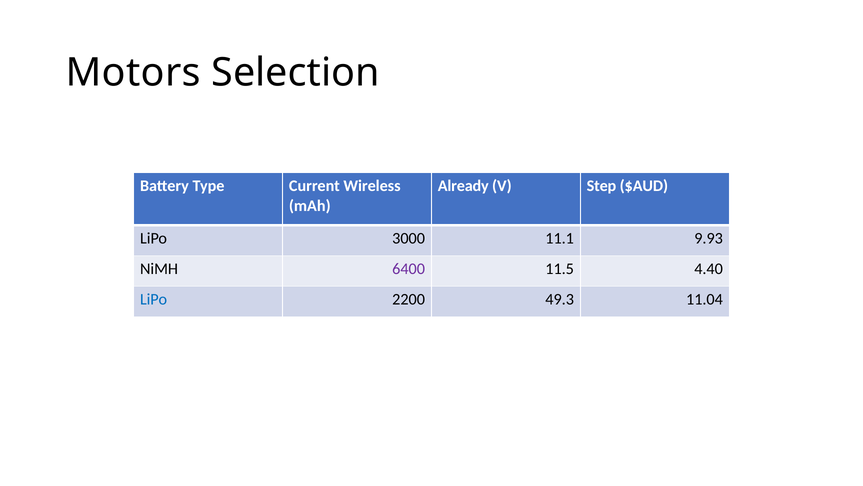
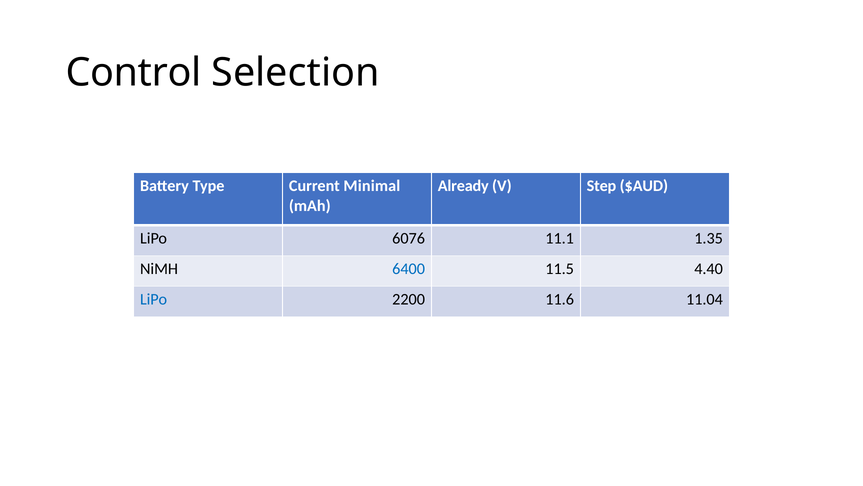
Motors: Motors -> Control (134, 72)
Wireless: Wireless -> Minimal (372, 186)
3000: 3000 -> 6076 (409, 238)
9.93: 9.93 -> 1.35 (709, 238)
6400 colour: purple -> blue (409, 269)
49.3: 49.3 -> 11.6 (560, 299)
